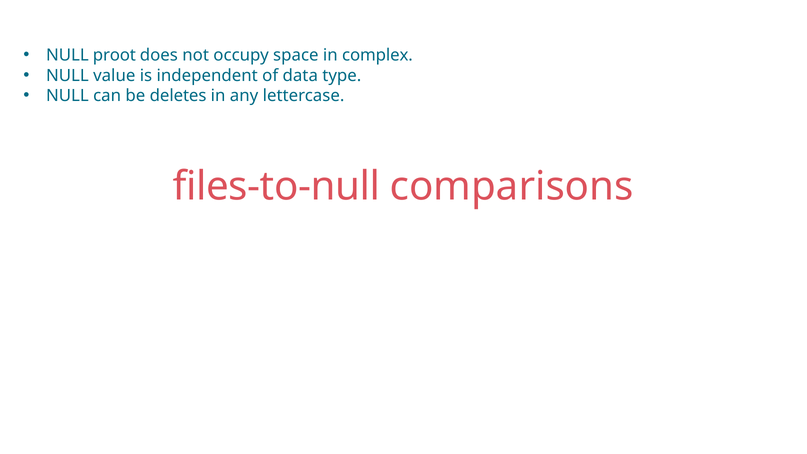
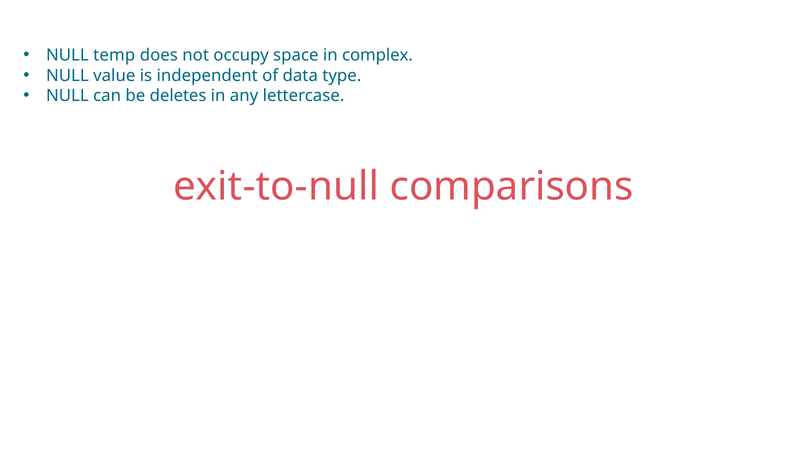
proot: proot -> temp (114, 55)
files-to-null: files-to-null -> exit-to-null (276, 186)
